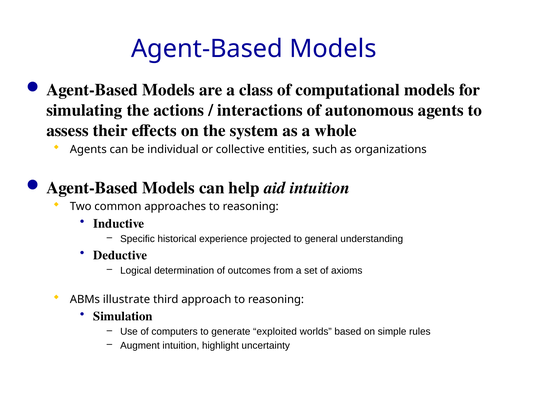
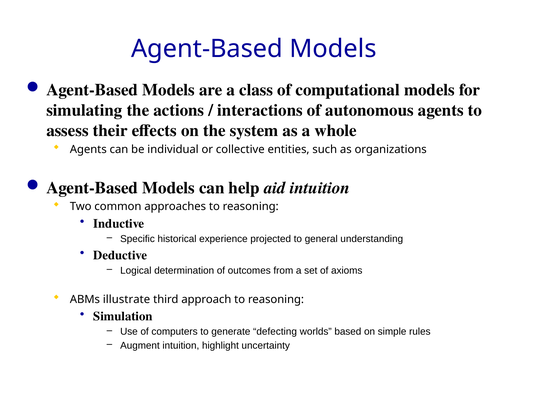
exploited: exploited -> defecting (275, 332)
